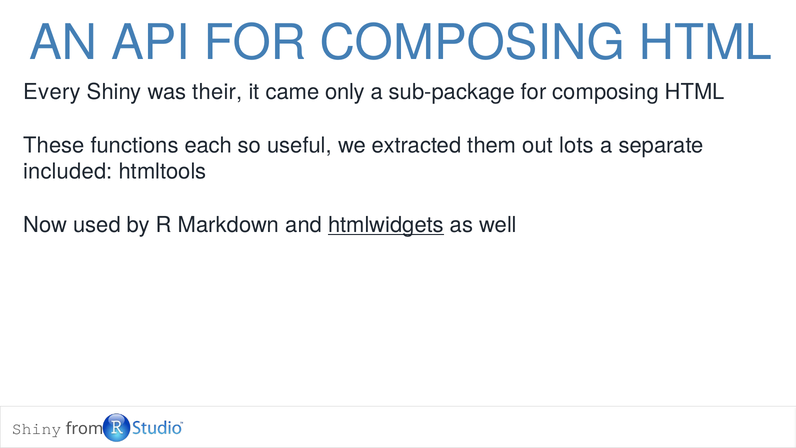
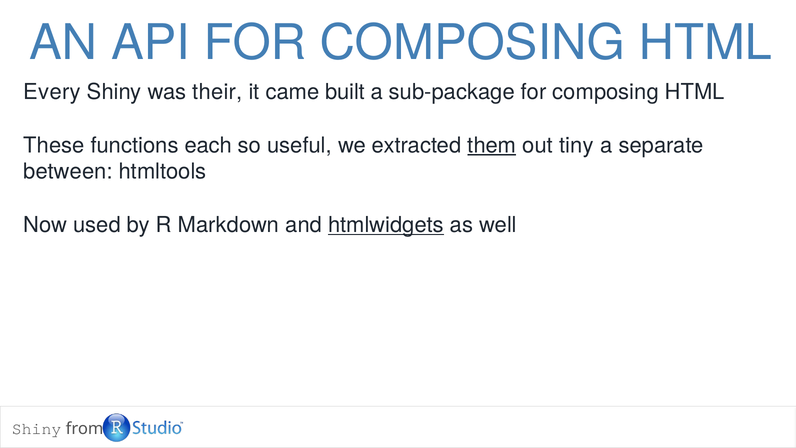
only: only -> built (345, 92)
them underline: none -> present (492, 145)
lots: lots -> tiny (576, 145)
included: included -> between (68, 172)
